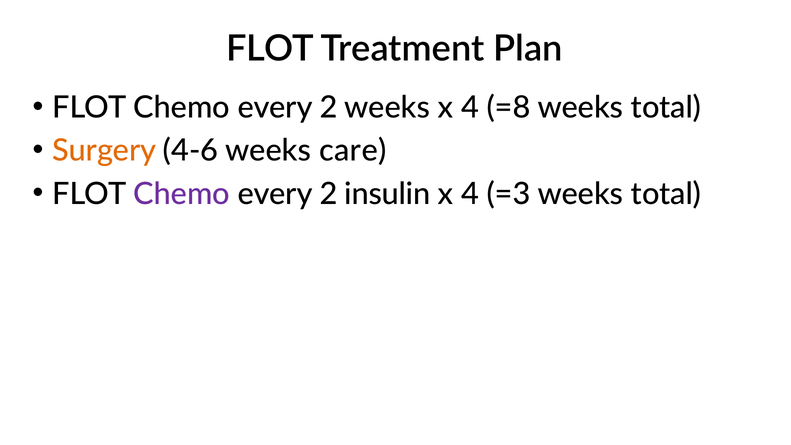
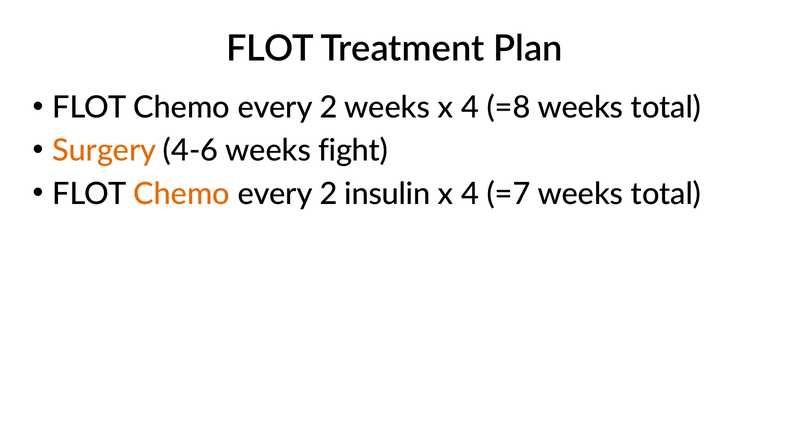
care: care -> fight (353, 151)
Chemo colour: purple -> orange (182, 194)
=3: =3 -> =7 (509, 194)
